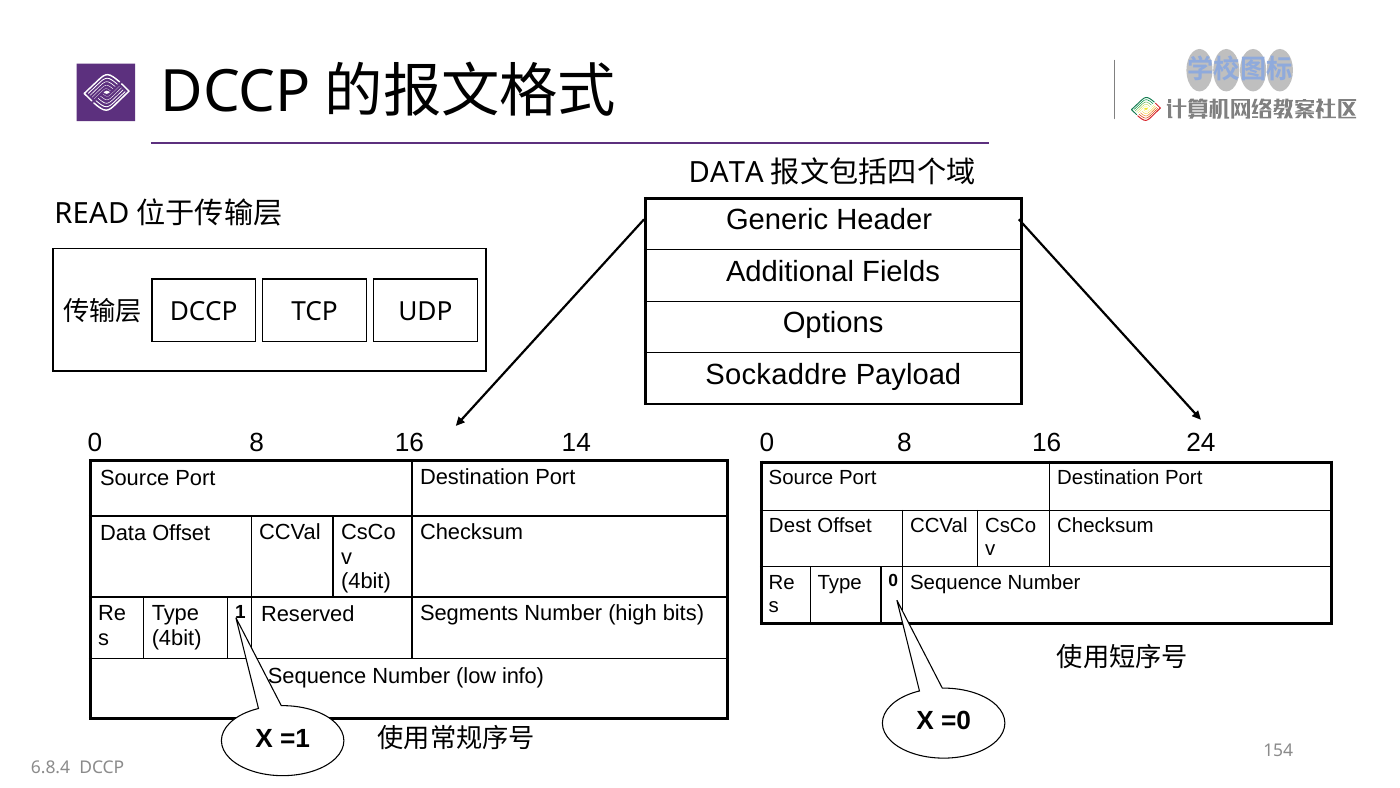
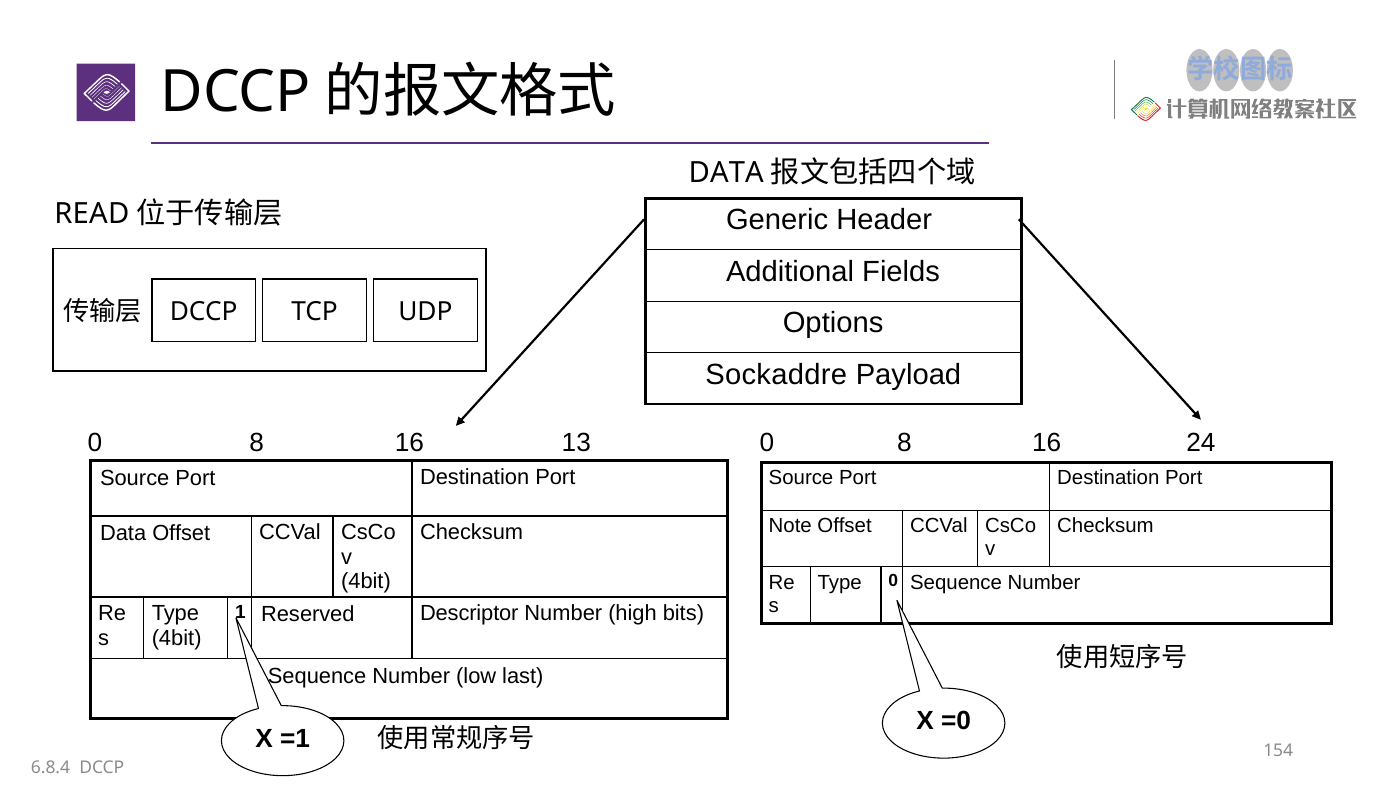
14: 14 -> 13 (576, 443)
Dest: Dest -> Note (790, 526)
Segments: Segments -> Descriptor (469, 613)
info: info -> last (523, 676)
